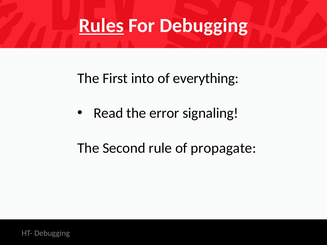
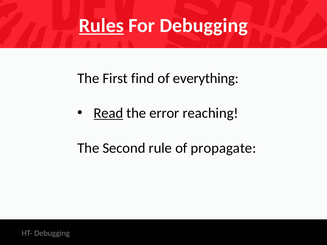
into: into -> find (143, 78)
Read underline: none -> present (108, 113)
signaling: signaling -> reaching (210, 113)
